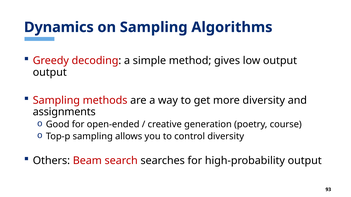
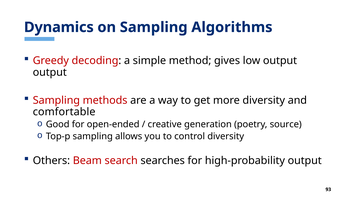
assignments: assignments -> comfortable (64, 112)
course: course -> source (286, 125)
